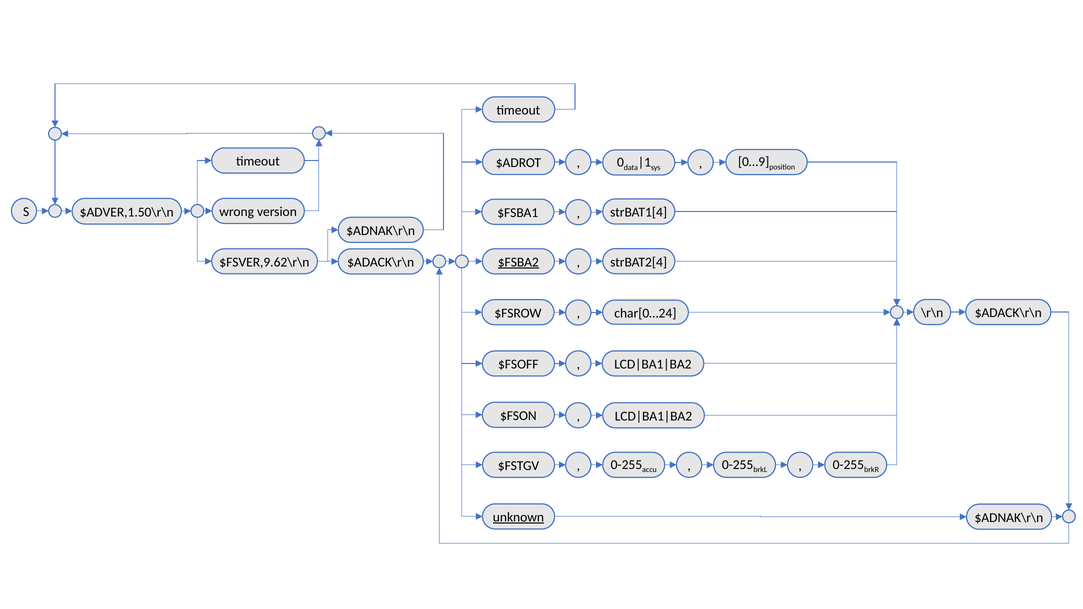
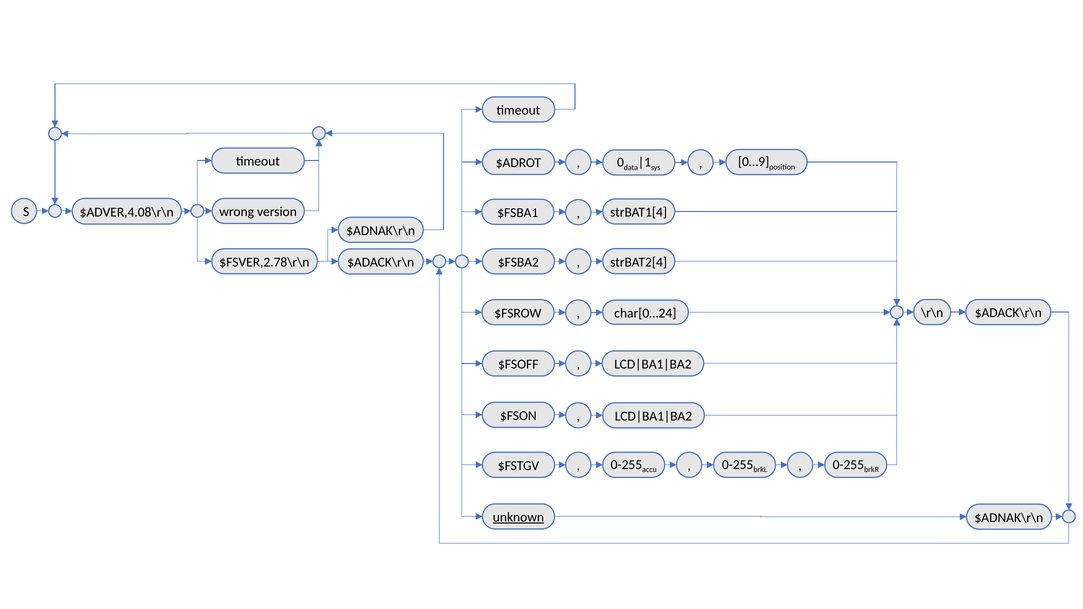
$ADVER,1.50\r\n: $ADVER,1.50\r\n -> $ADVER,4.08\r\n (127, 212)
$FSVER,9.62\r\n: $FSVER,9.62\r\n -> $FSVER,2.78\r\n (264, 262)
$FSBA2 underline: present -> none (518, 262)
